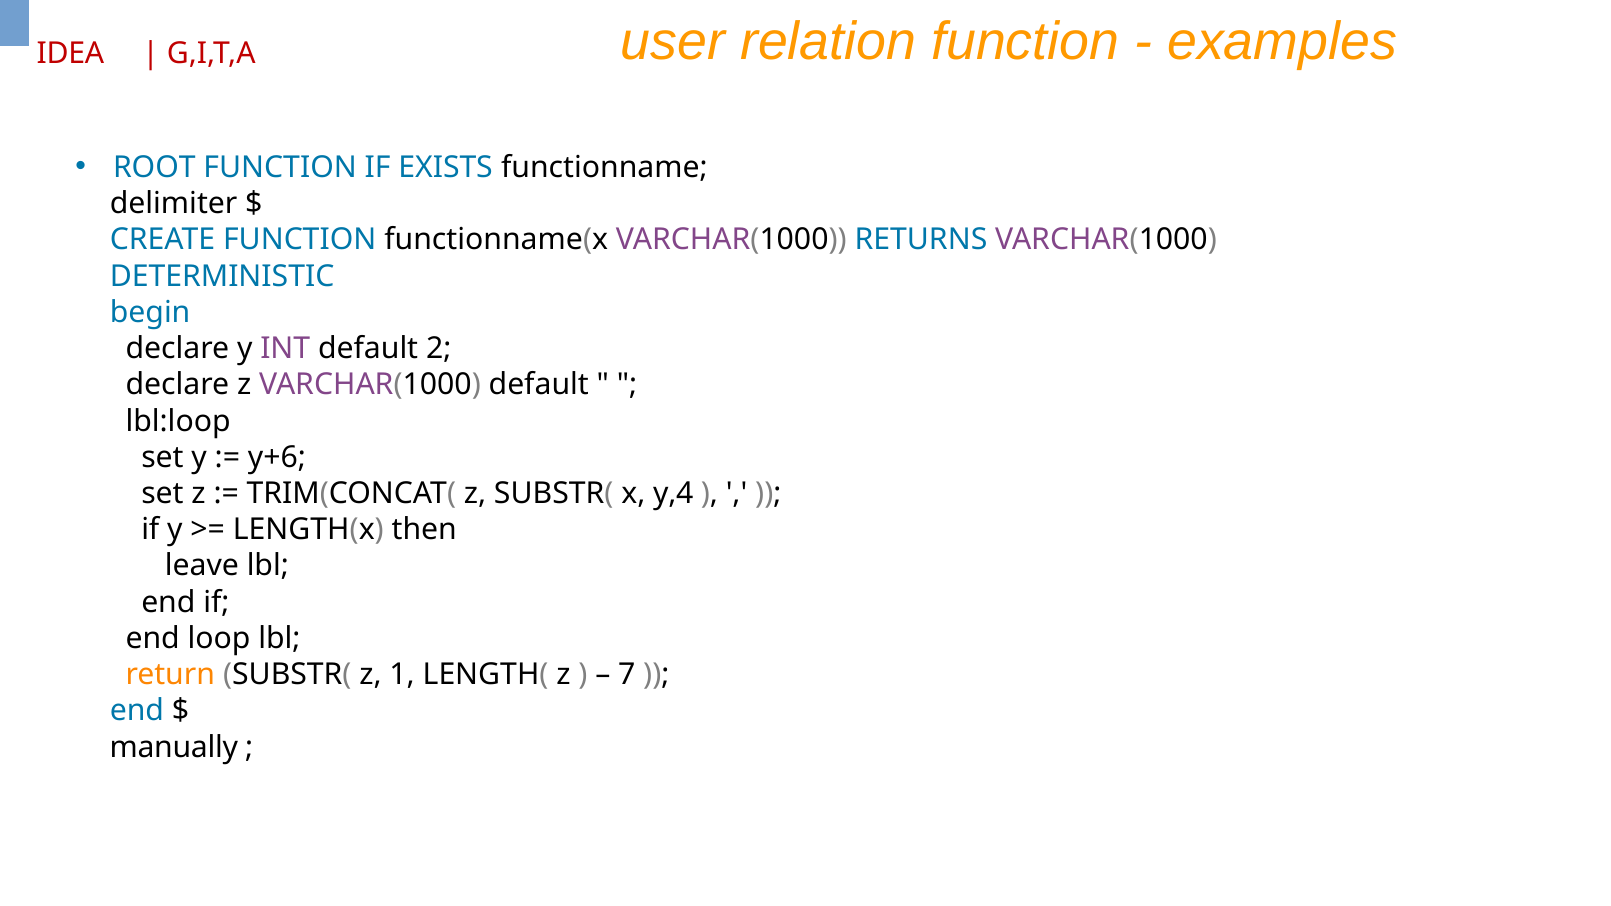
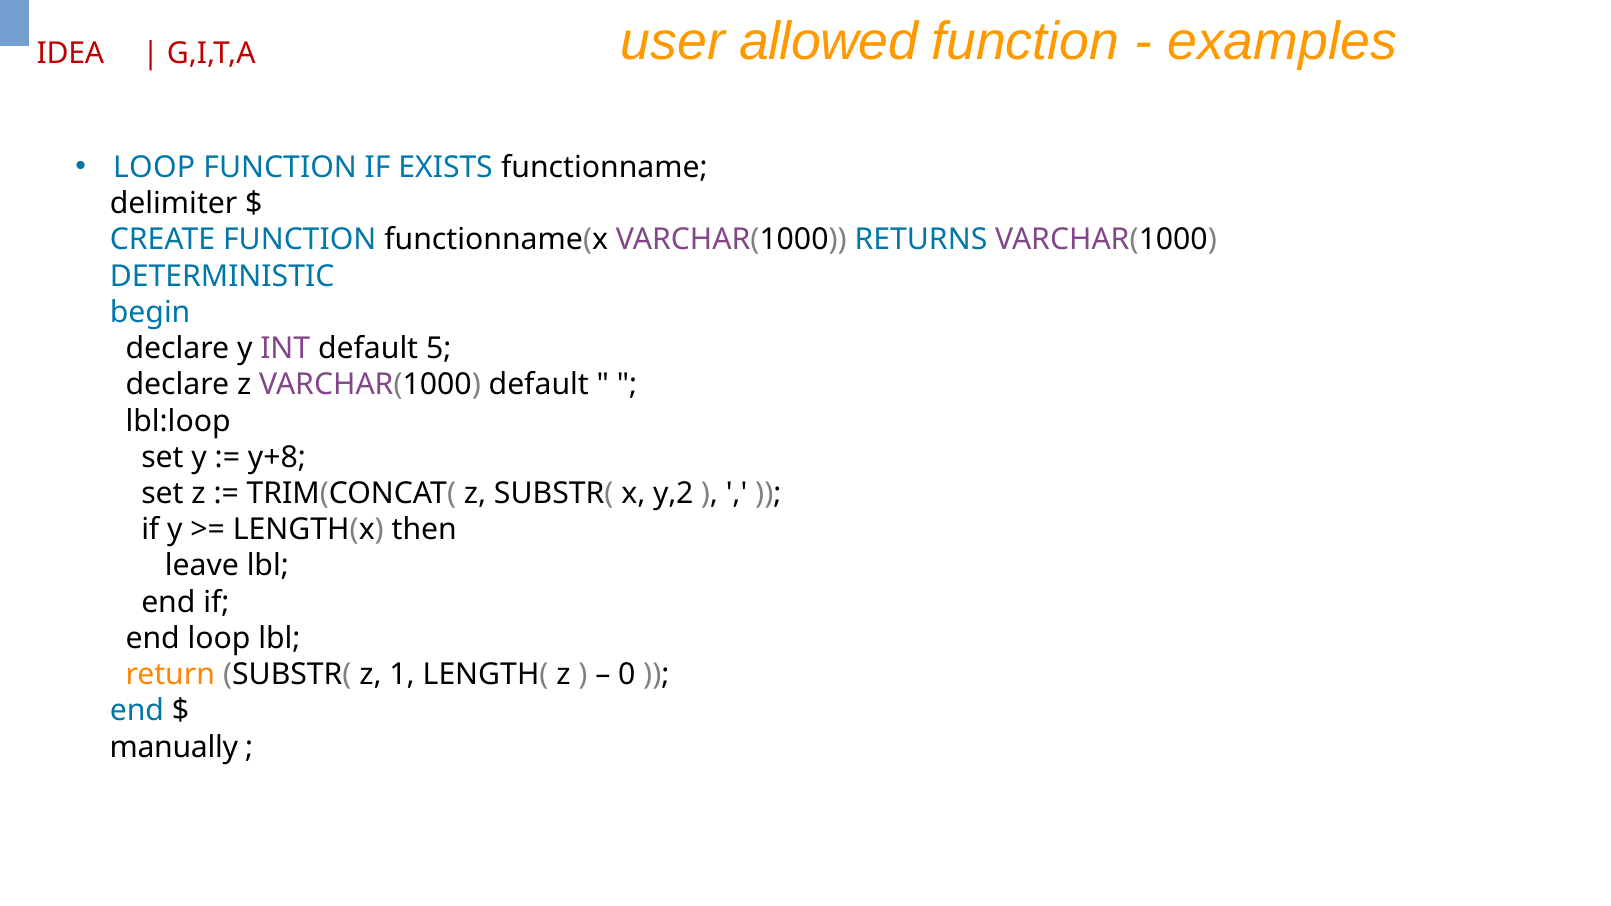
relation: relation -> allowed (829, 42)
ROOT: ROOT -> LOOP (154, 167)
2: 2 -> 5 (439, 349)
y+6: y+6 -> y+8 (277, 457)
y,4: y,4 -> y,2 (673, 494)
7: 7 -> 0 (627, 675)
